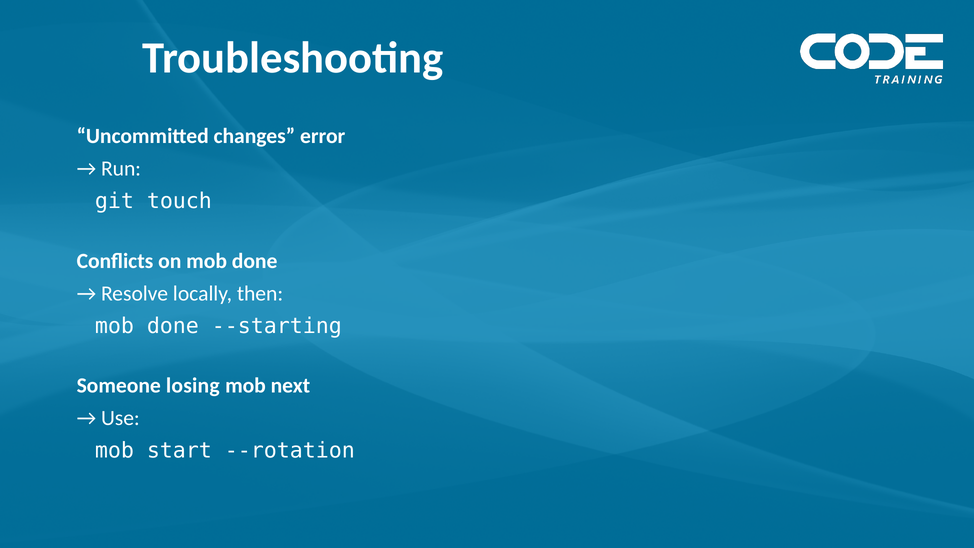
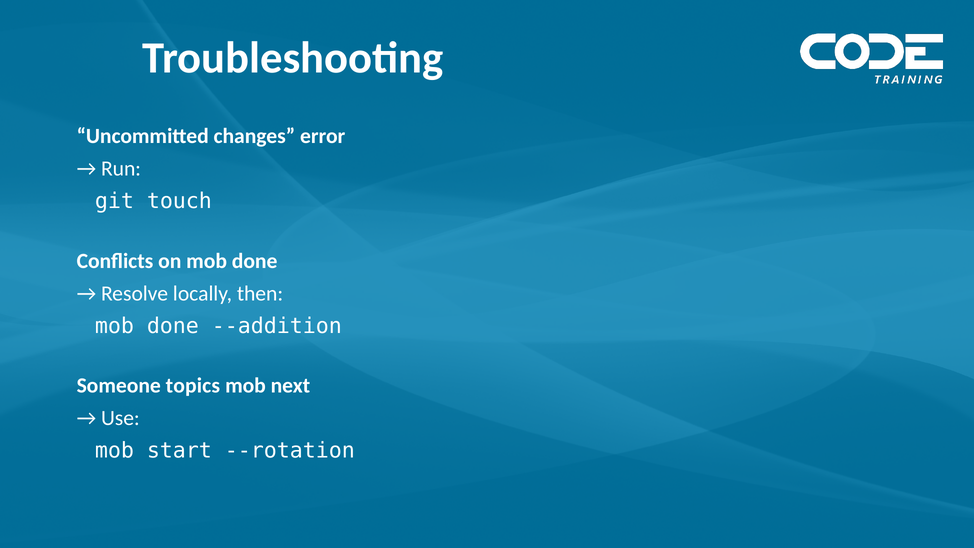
--starting: --starting -> --addition (277, 326)
losing: losing -> topics (193, 386)
